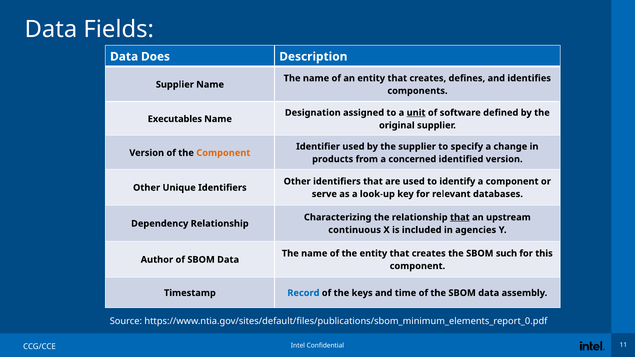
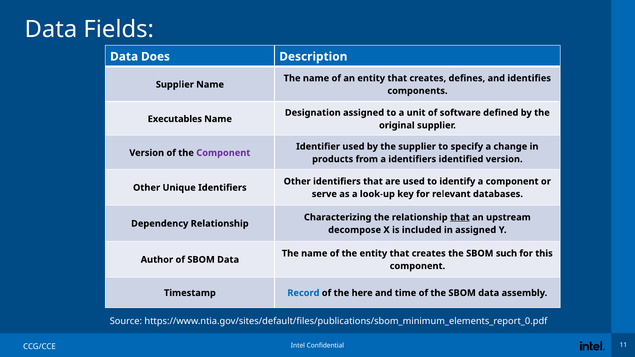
unit underline: present -> none (416, 113)
Component colour: orange -> purple (223, 153)
a concerned: concerned -> identifiers (412, 159)
continuous: continuous -> decompose (355, 230)
in agencies: agencies -> assigned (476, 230)
keys: keys -> here (362, 293)
